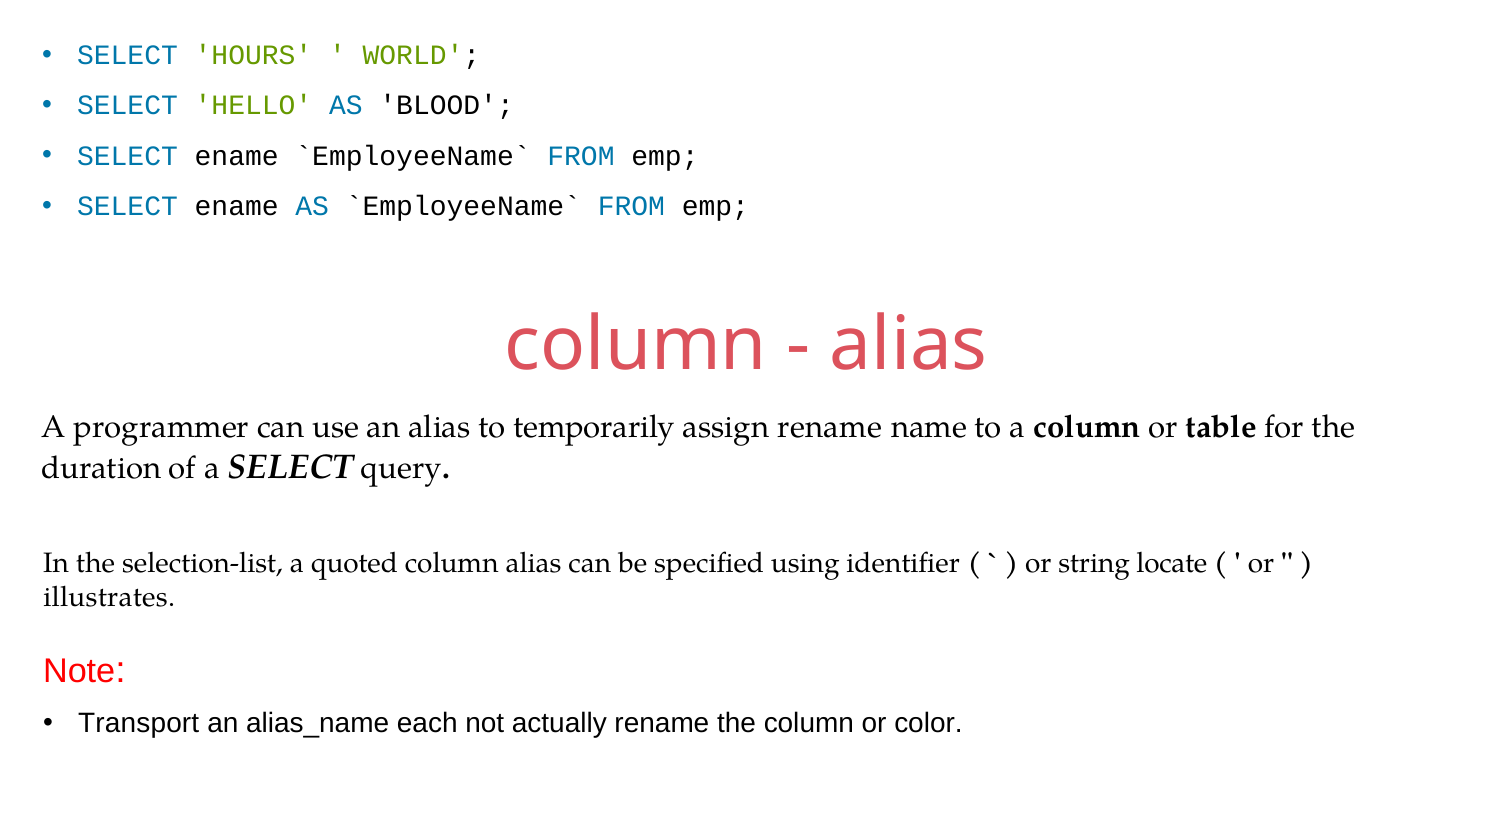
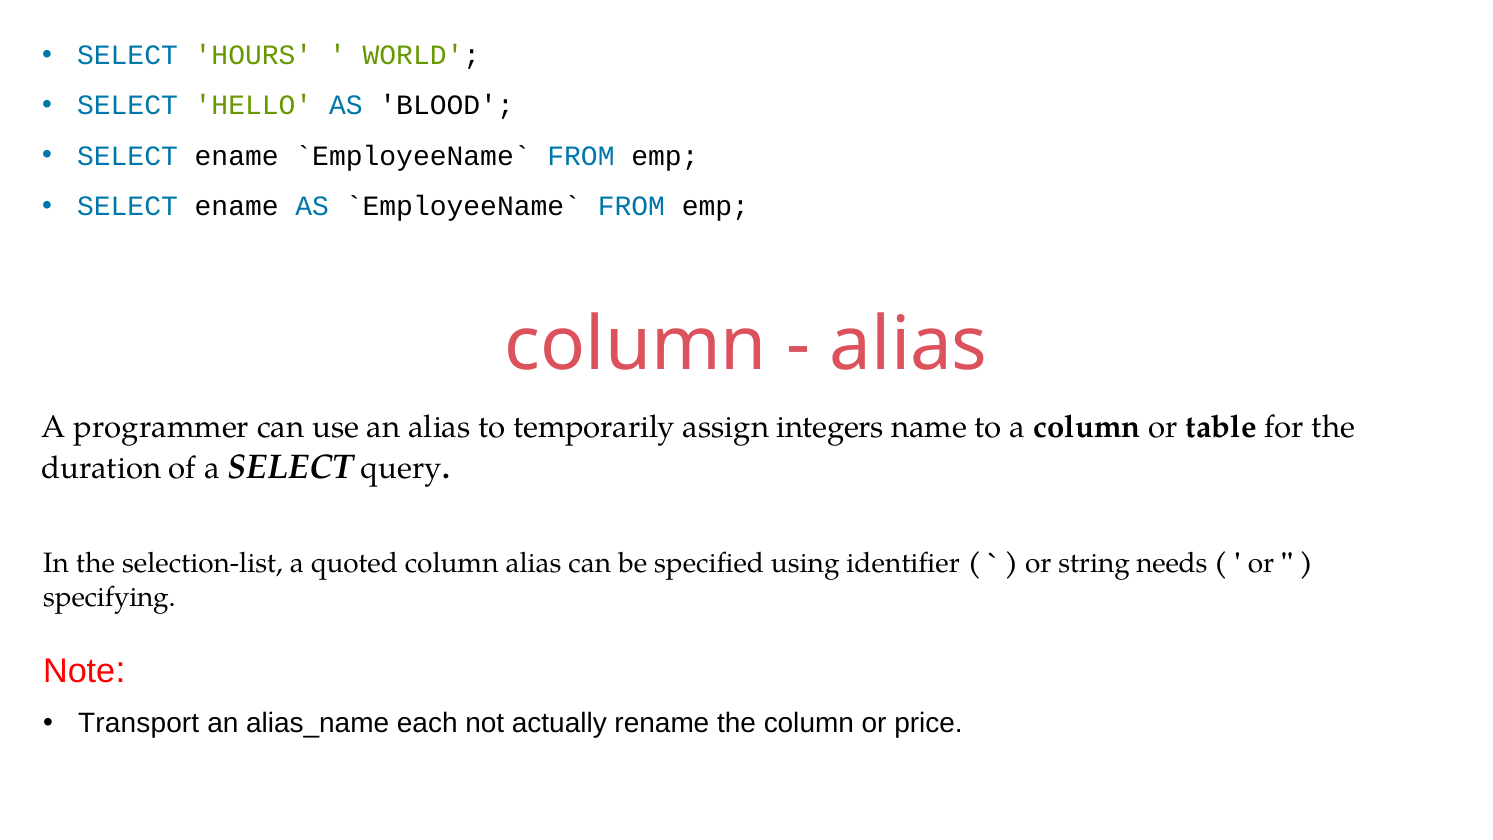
assign rename: rename -> integers (830, 428)
locate: locate -> needs (1172, 563)
illustrates: illustrates -> specifying (109, 597)
color: color -> price (928, 724)
